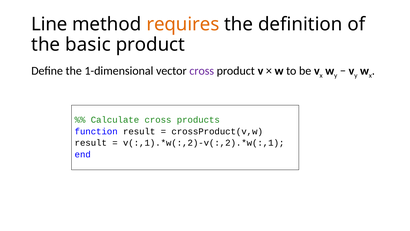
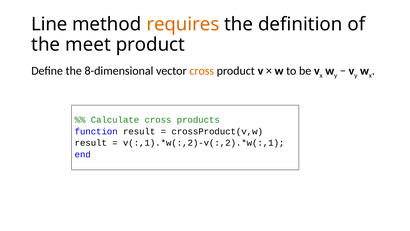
basic: basic -> meet (88, 45)
1-dimensional: 1-dimensional -> 8-dimensional (119, 71)
cross colour: purple -> orange (202, 71)
